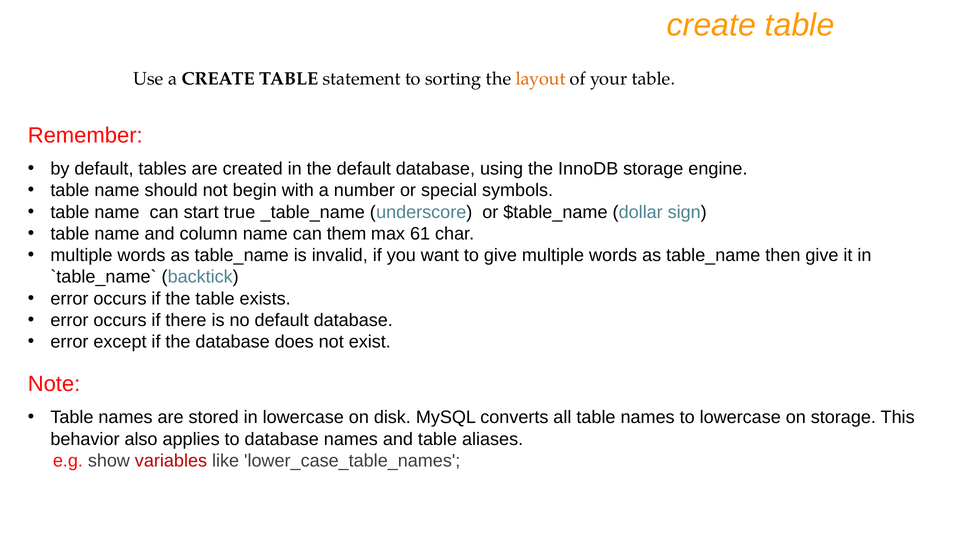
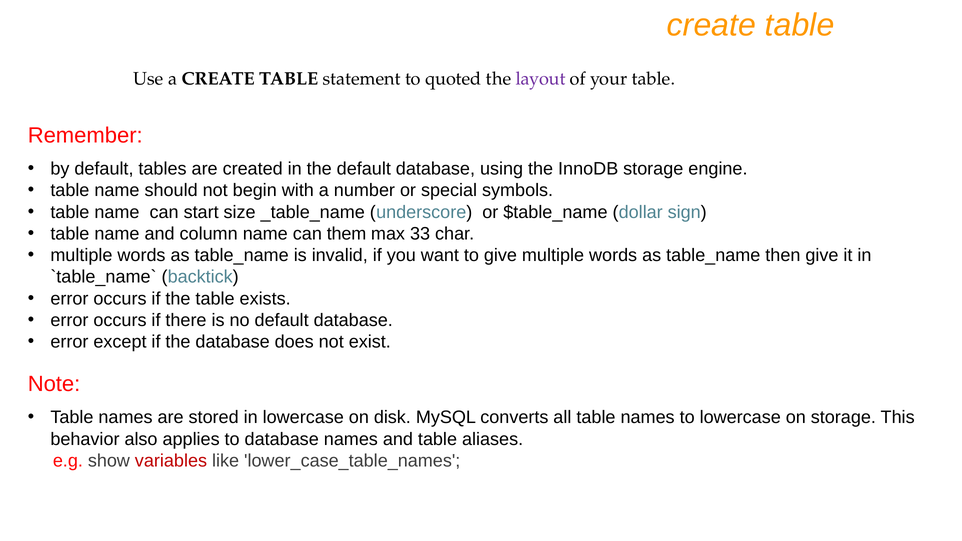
sorting: sorting -> quoted (453, 79)
layout colour: orange -> purple (541, 79)
true: true -> size (240, 212)
61: 61 -> 33 (420, 234)
